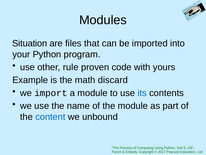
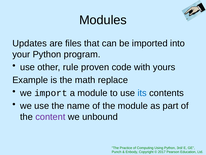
Situation: Situation -> Updates (30, 43)
discard: discard -> replace (113, 80)
content colour: blue -> purple (50, 116)
